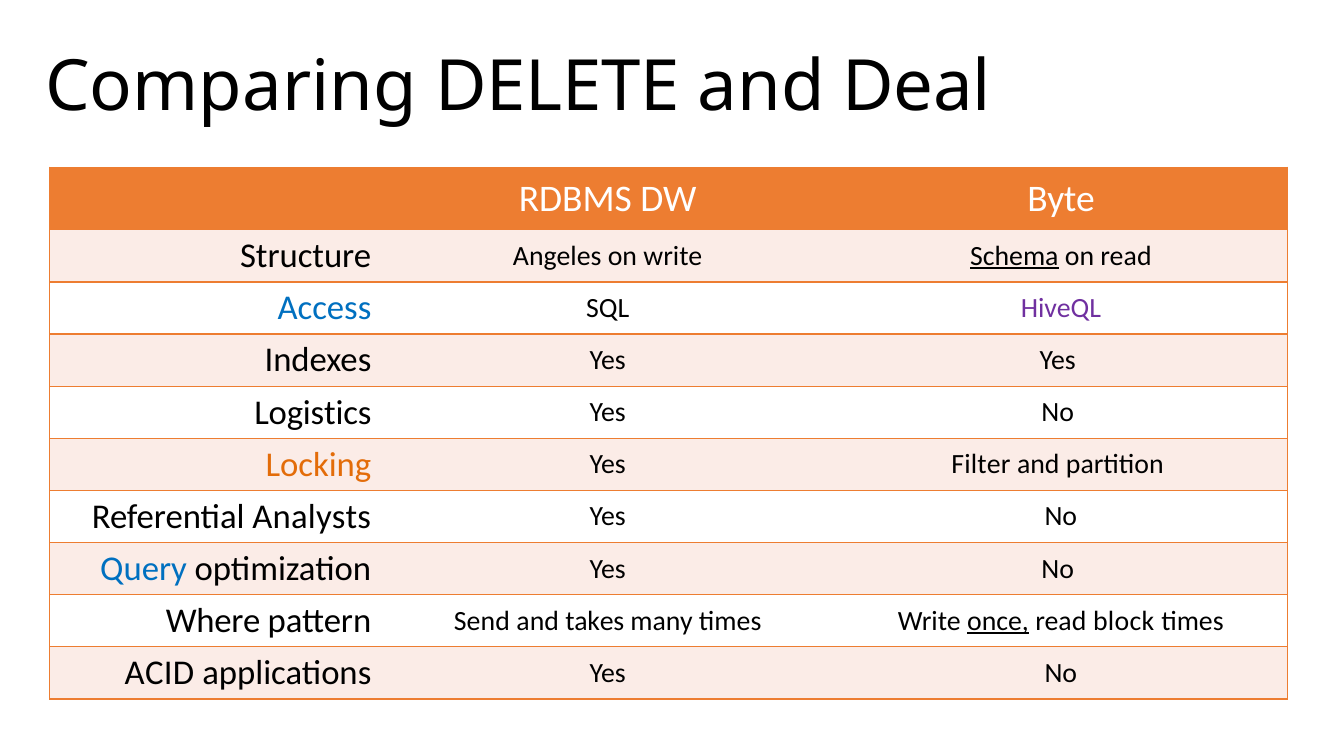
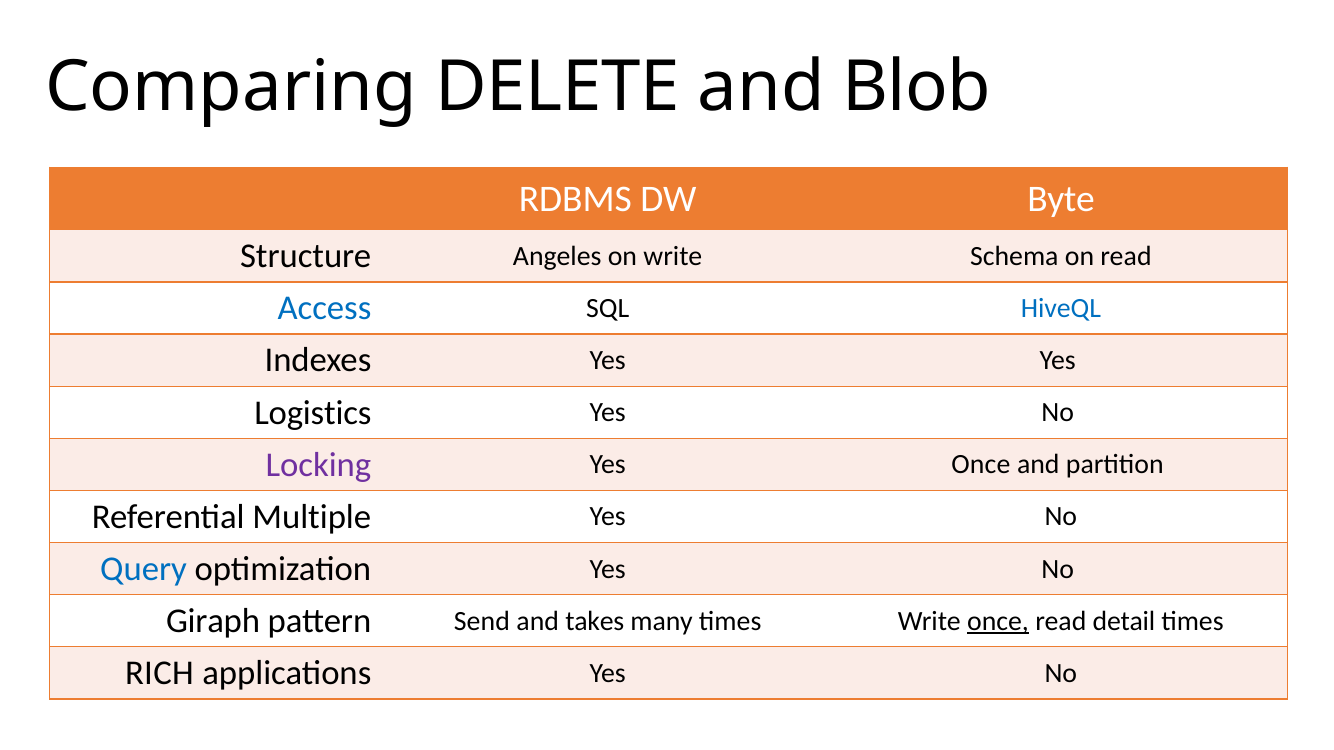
Deal: Deal -> Blob (917, 87)
Schema underline: present -> none (1014, 256)
HiveQL colour: purple -> blue (1061, 308)
Locking colour: orange -> purple (318, 465)
Yes Filter: Filter -> Once (981, 465)
Analysts: Analysts -> Multiple (312, 517)
Where: Where -> Giraph (213, 621)
block: block -> detail (1124, 621)
ACID: ACID -> RICH (159, 674)
